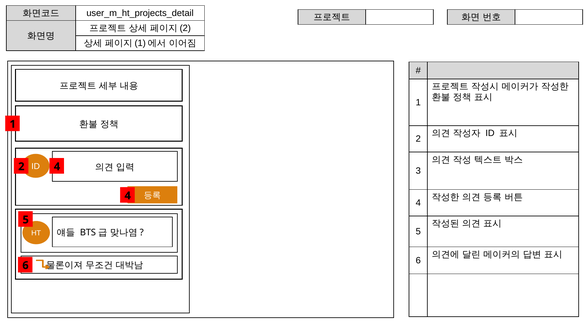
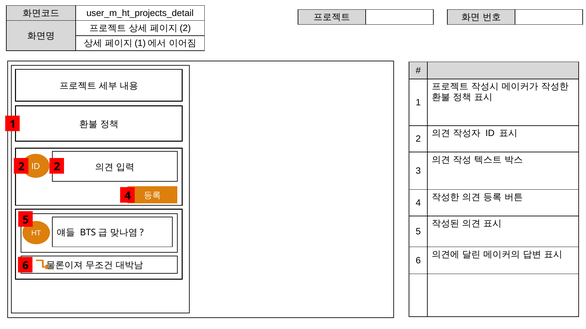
2 4: 4 -> 2 (57, 167)
